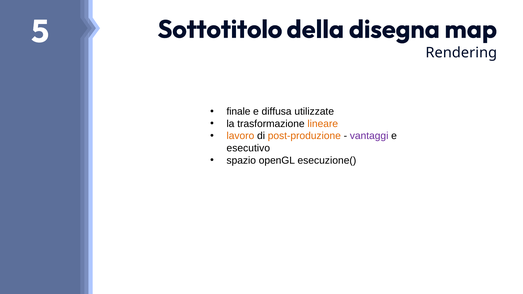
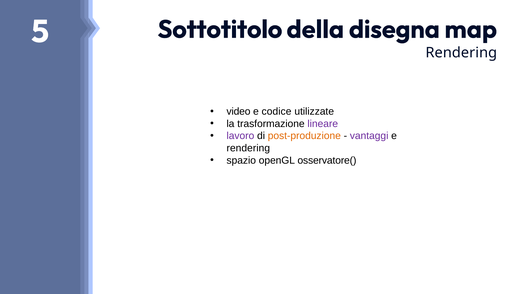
finale: finale -> video (238, 112)
diffusa: diffusa -> codice (277, 112)
lineare colour: orange -> purple (323, 124)
lavoro colour: orange -> purple (240, 136)
esecutivo: esecutivo -> rendering (248, 148)
esecuzione(: esecuzione( -> osservatore( (327, 160)
